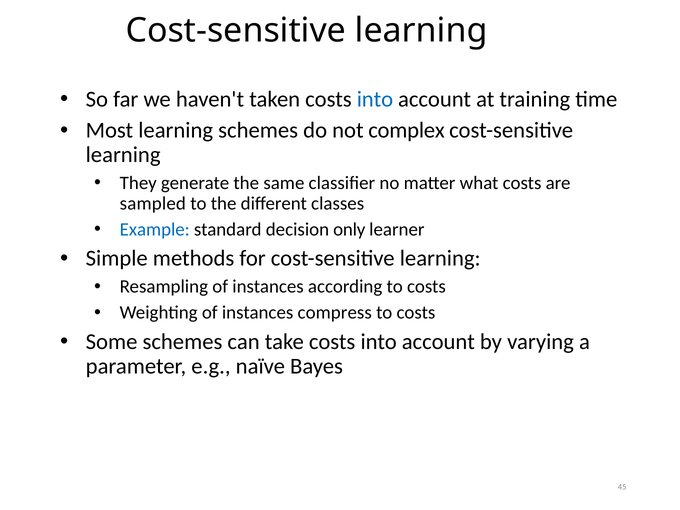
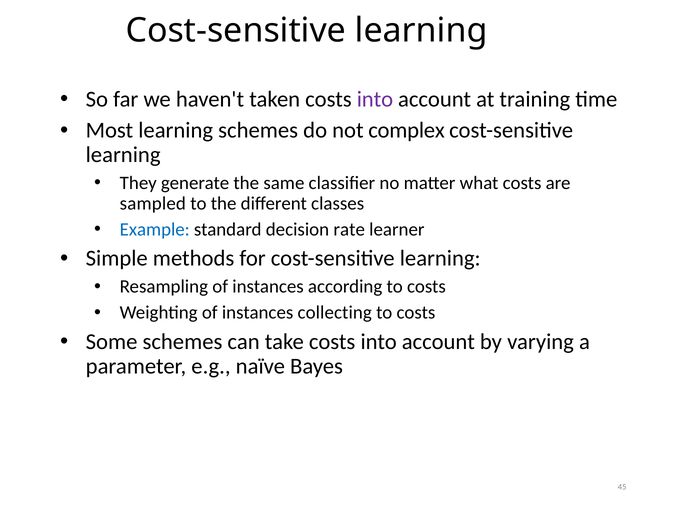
into colour: blue -> purple (375, 99)
only: only -> rate (349, 229)
compress: compress -> collecting (335, 313)
